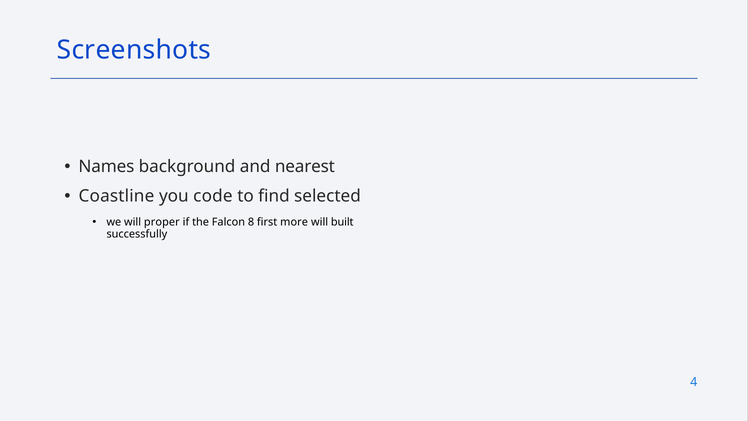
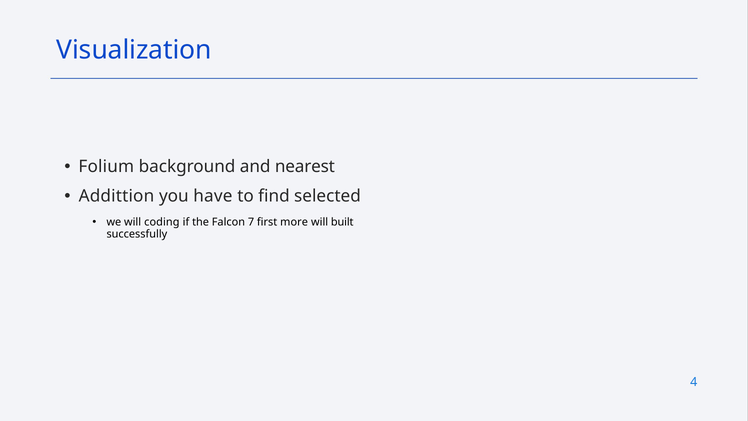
Screenshots: Screenshots -> Visualization (134, 50)
Names: Names -> Folium (106, 167)
Coastline: Coastline -> Addittion (116, 196)
code: code -> have (213, 196)
proper: proper -> coding (162, 222)
8: 8 -> 7 (251, 222)
